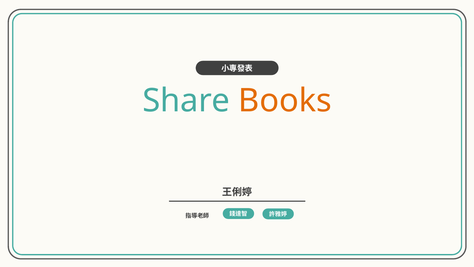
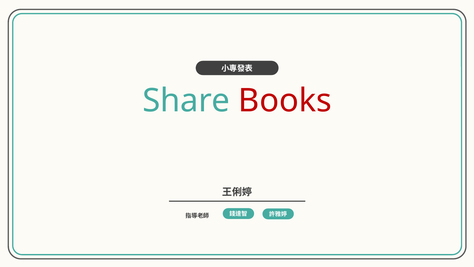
Books colour: orange -> red (285, 101)
